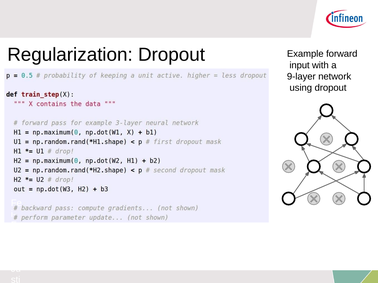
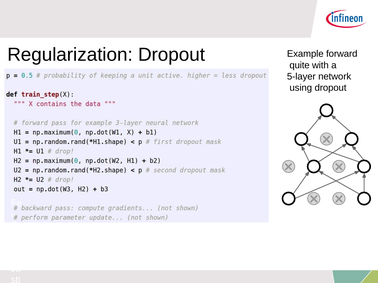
input: input -> quite (300, 65)
9-layer: 9-layer -> 5-layer (301, 77)
